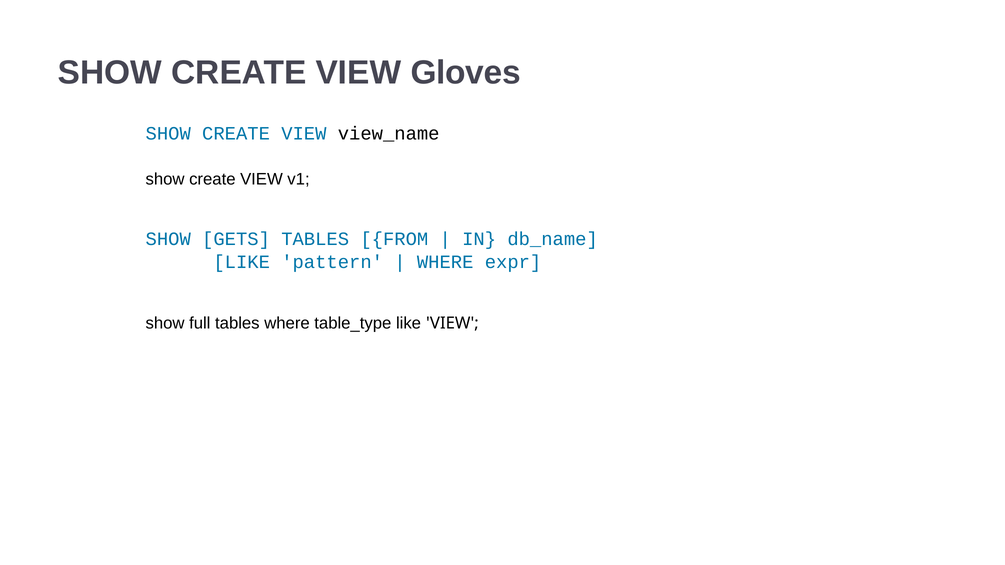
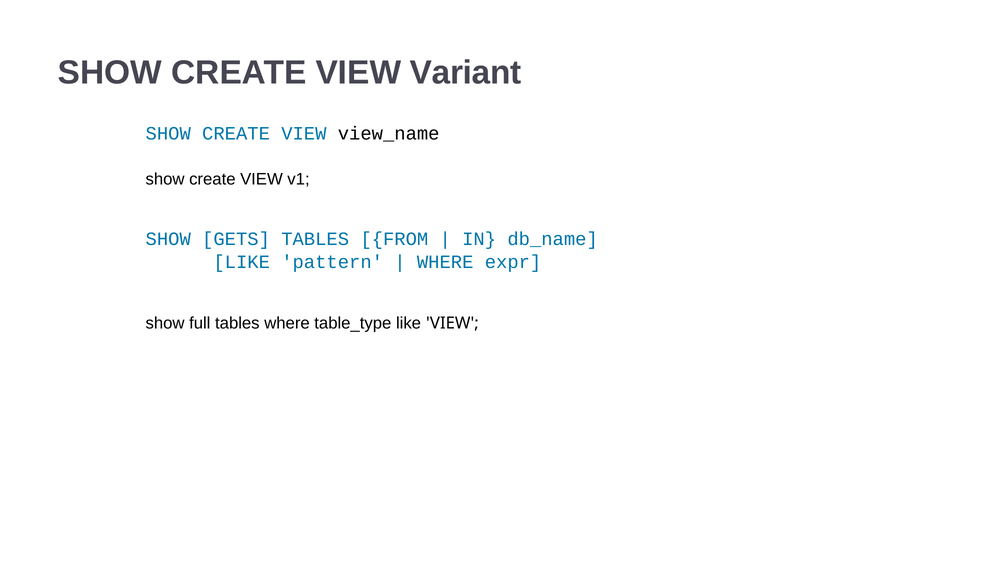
Gloves: Gloves -> Variant (466, 73)
